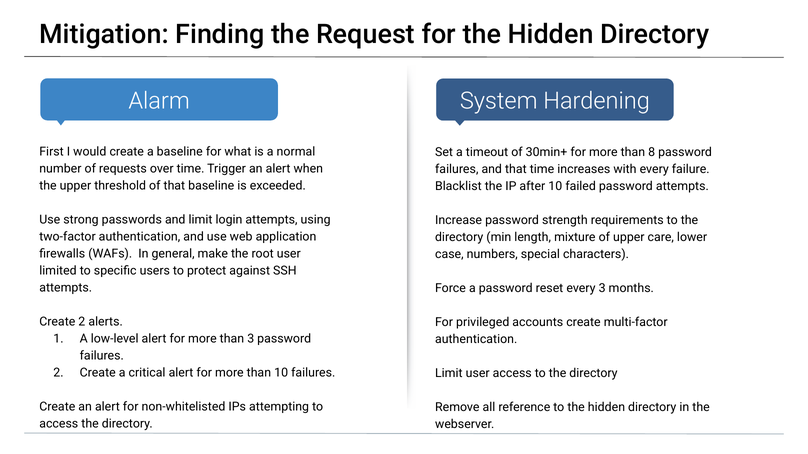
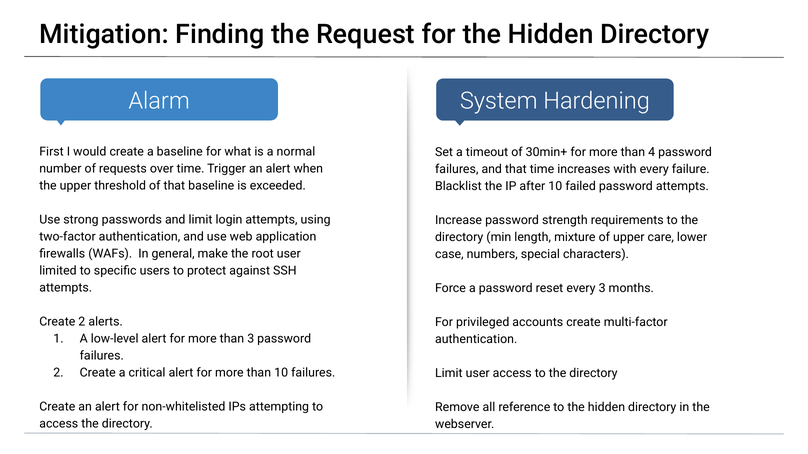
8: 8 -> 4 (652, 152)
